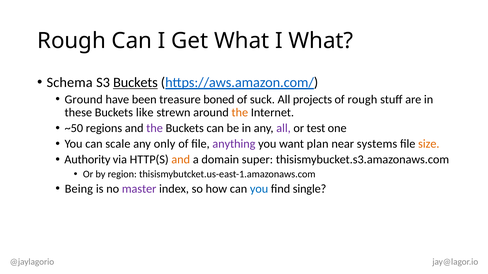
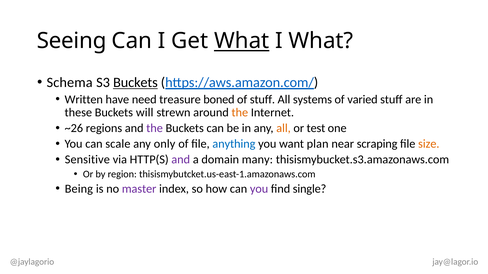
Rough: Rough -> Seeing (72, 41)
What underline: none -> present (242, 41)
Ground: Ground -> Written (84, 100)
been: been -> need (144, 100)
of suck: suck -> stuff (262, 100)
projects: projects -> systems (312, 100)
of rough: rough -> varied (363, 100)
like: like -> will (145, 113)
~50: ~50 -> ~26 (74, 128)
all colour: purple -> orange (284, 128)
anything colour: purple -> blue (234, 144)
systems: systems -> scraping (377, 144)
Authority: Authority -> Sensitive (87, 160)
and colour: orange -> purple (181, 160)
super: super -> many (257, 160)
you colour: blue -> purple (259, 189)
